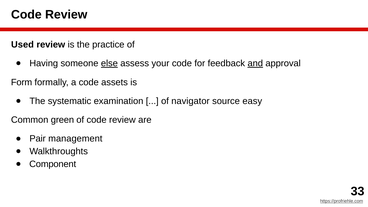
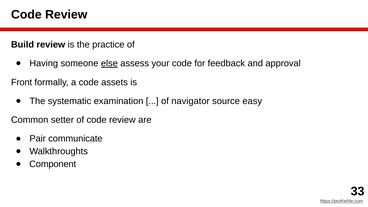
Used: Used -> Build (23, 45)
and underline: present -> none (255, 63)
Form: Form -> Front (22, 82)
green: green -> setter (62, 120)
management: management -> communicate (75, 139)
